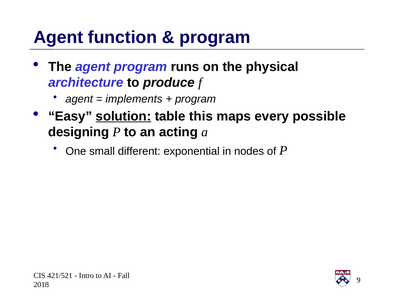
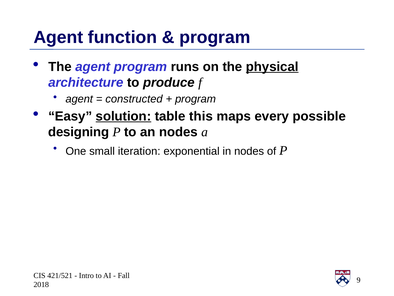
physical underline: none -> present (272, 67)
implements: implements -> constructed (134, 99)
an acting: acting -> nodes (178, 132)
different: different -> iteration (139, 151)
